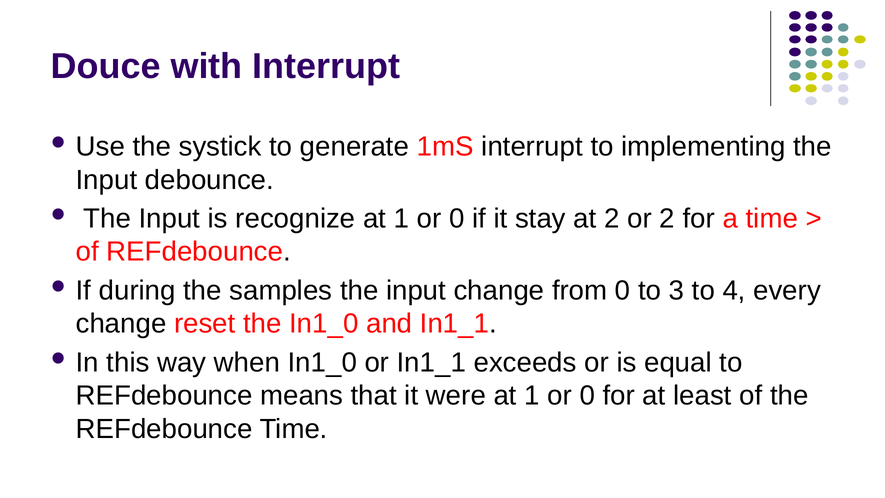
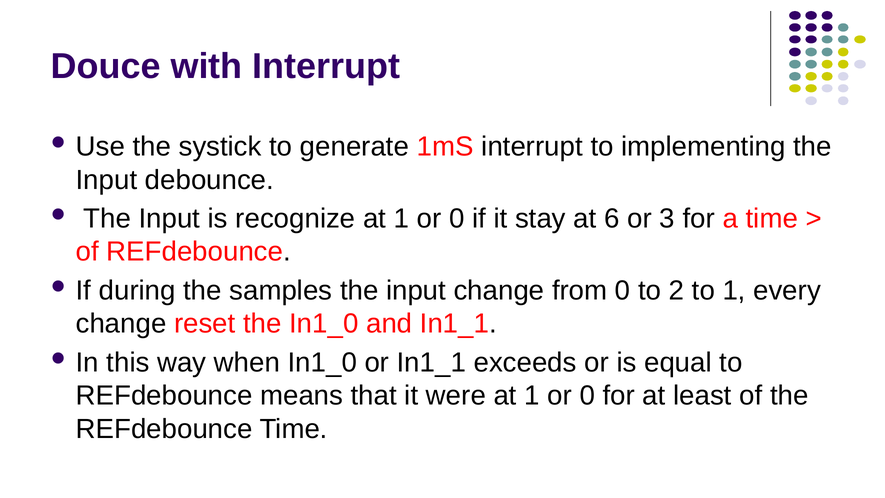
at 2: 2 -> 6 (612, 219)
or 2: 2 -> 3 (667, 219)
3: 3 -> 2 (677, 290)
to 4: 4 -> 1 (734, 290)
